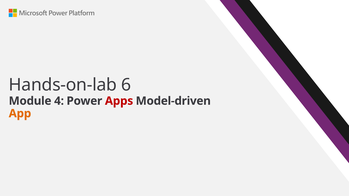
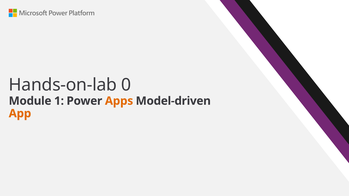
6: 6 -> 0 (126, 85)
4: 4 -> 1 (59, 101)
Apps colour: red -> orange (119, 101)
